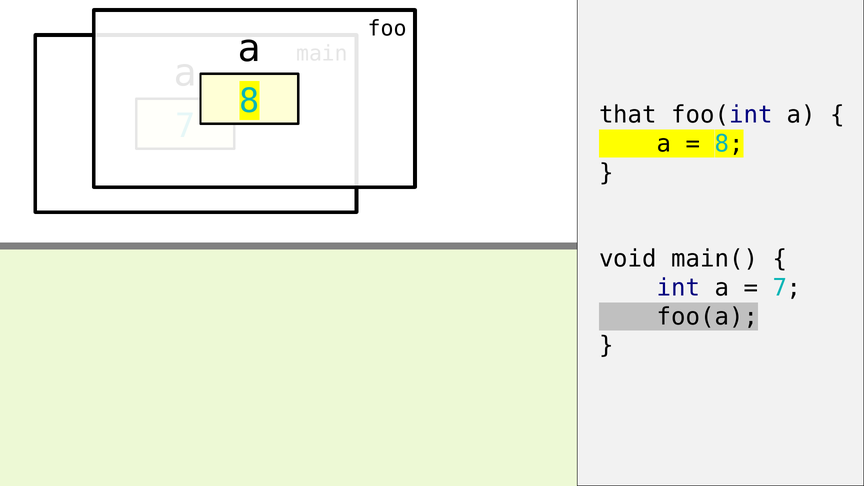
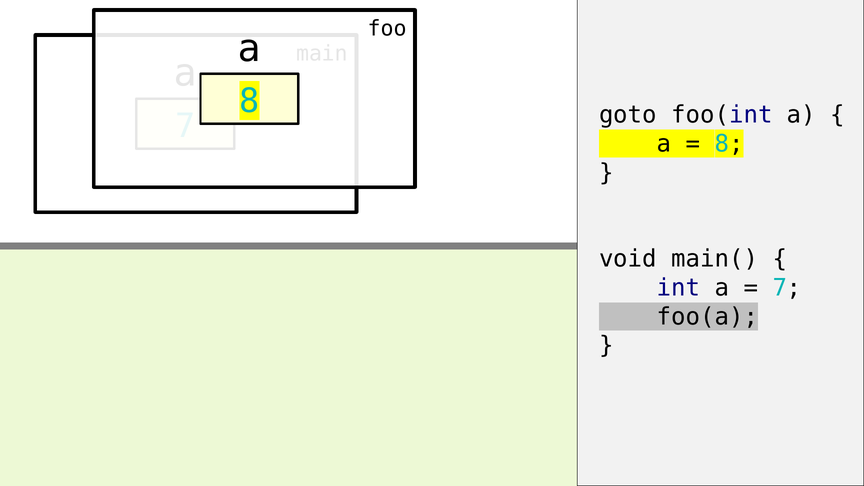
that: that -> goto (628, 115)
